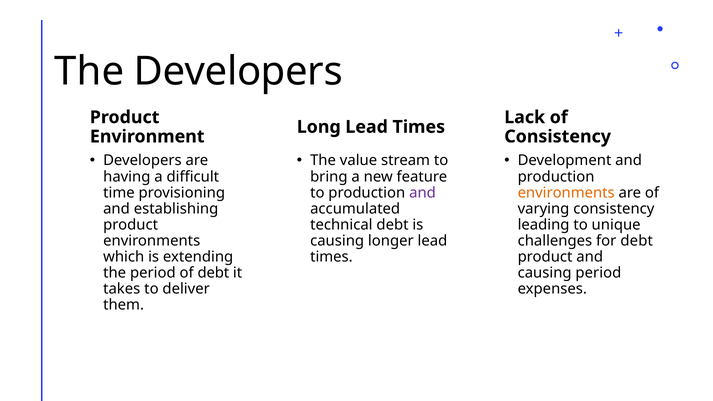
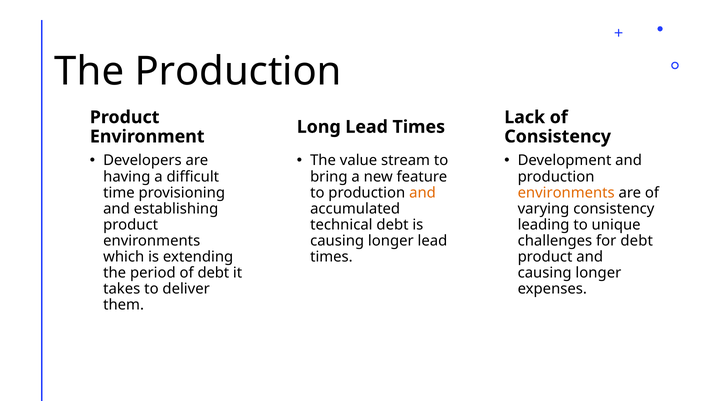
The Developers: Developers -> Production (238, 71)
and colour: purple -> orange (423, 193)
period: period -> longer (598, 273)
